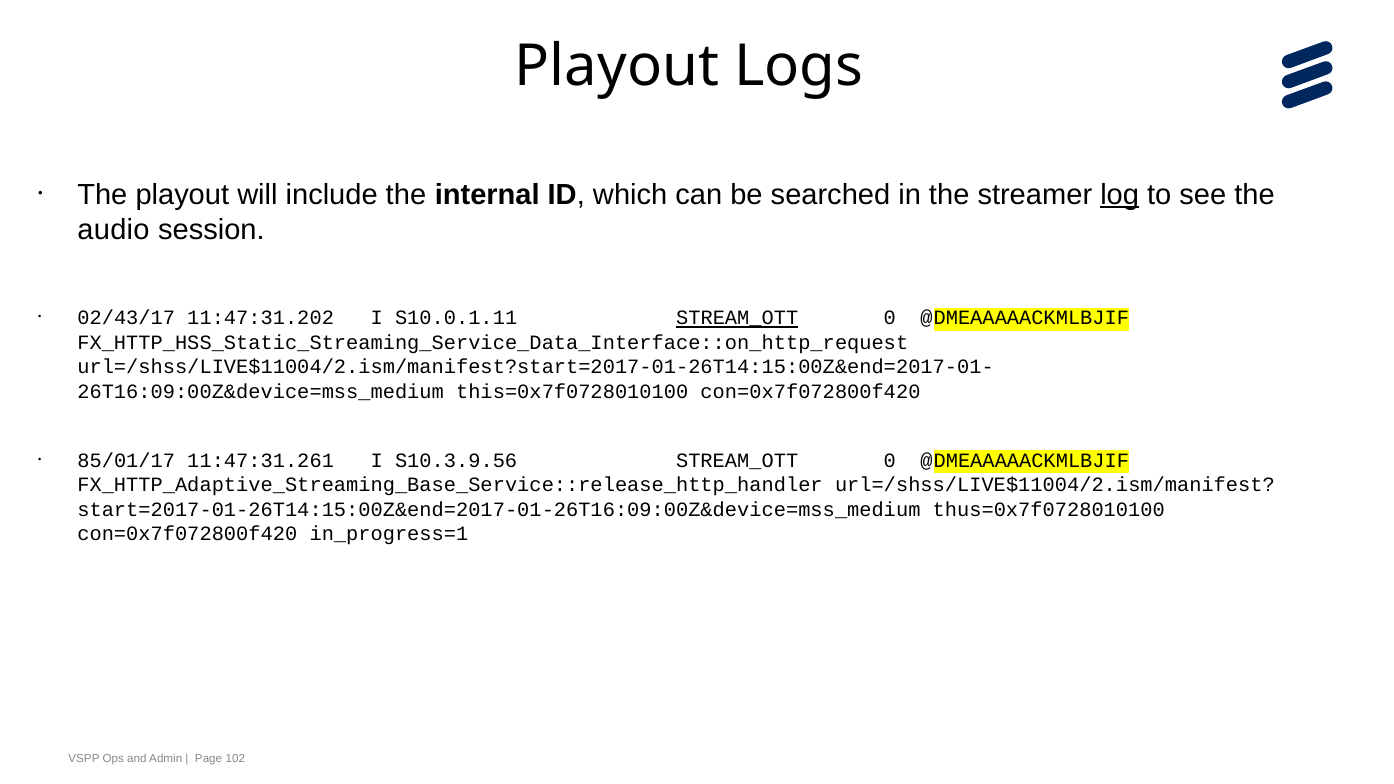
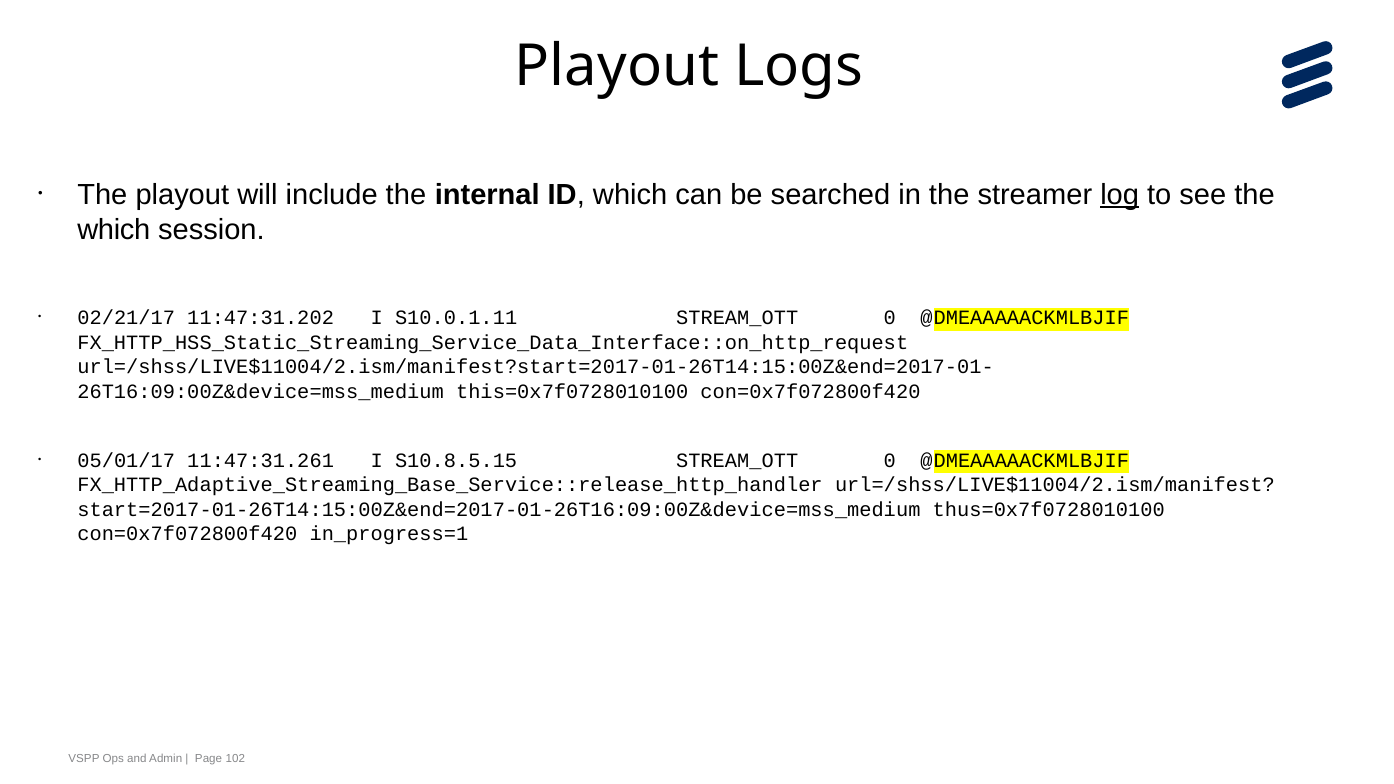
audio: audio -> which (114, 230)
02/43/17: 02/43/17 -> 02/21/17 (126, 318)
STREAM_OTT underline: present -> none (737, 318)
85/01/17: 85/01/17 -> 05/01/17 (126, 461)
S10.3.9.56: S10.3.9.56 -> S10.8.5.15 (456, 461)
